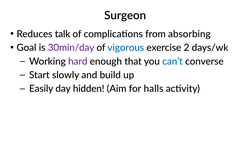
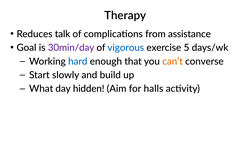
Surgeon: Surgeon -> Therapy (125, 16)
absorbing: absorbing -> assistance (189, 34)
2: 2 -> 5 (187, 48)
hard colour: purple -> blue (78, 62)
can’t colour: blue -> orange (173, 62)
Easily: Easily -> What (41, 89)
